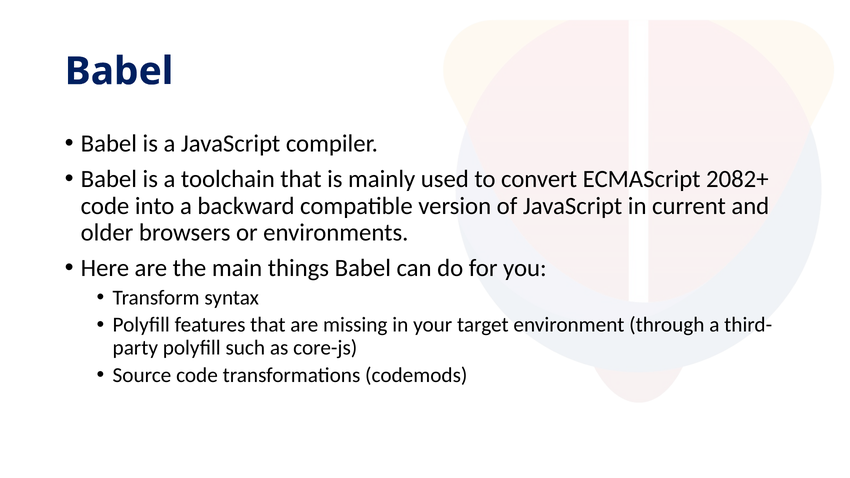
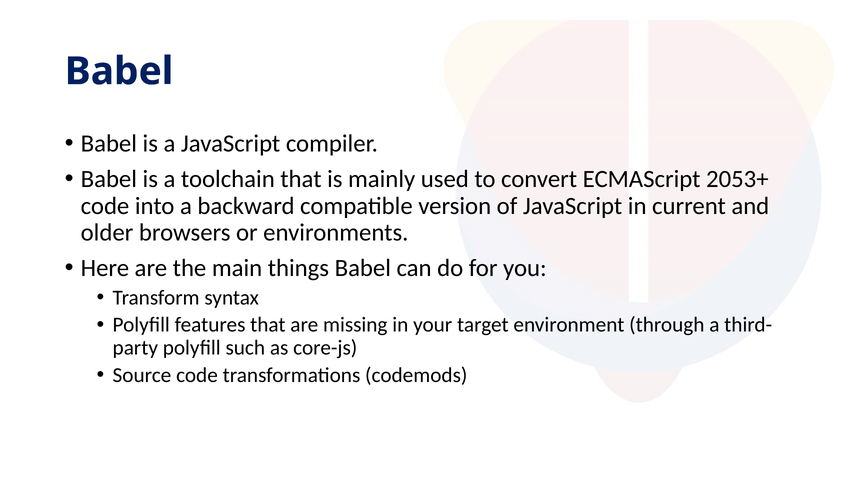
2082+: 2082+ -> 2053+ (737, 179)
